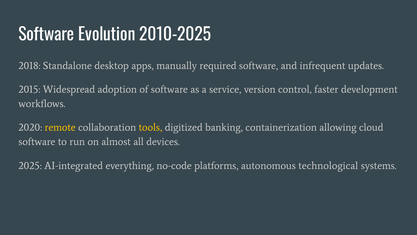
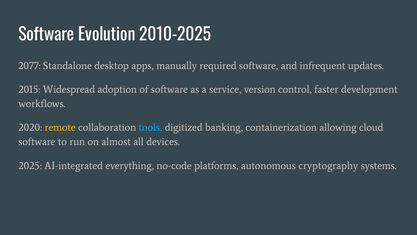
2018: 2018 -> 2077 (29, 66)
tools colour: yellow -> light blue (150, 127)
technological: technological -> cryptography (328, 165)
